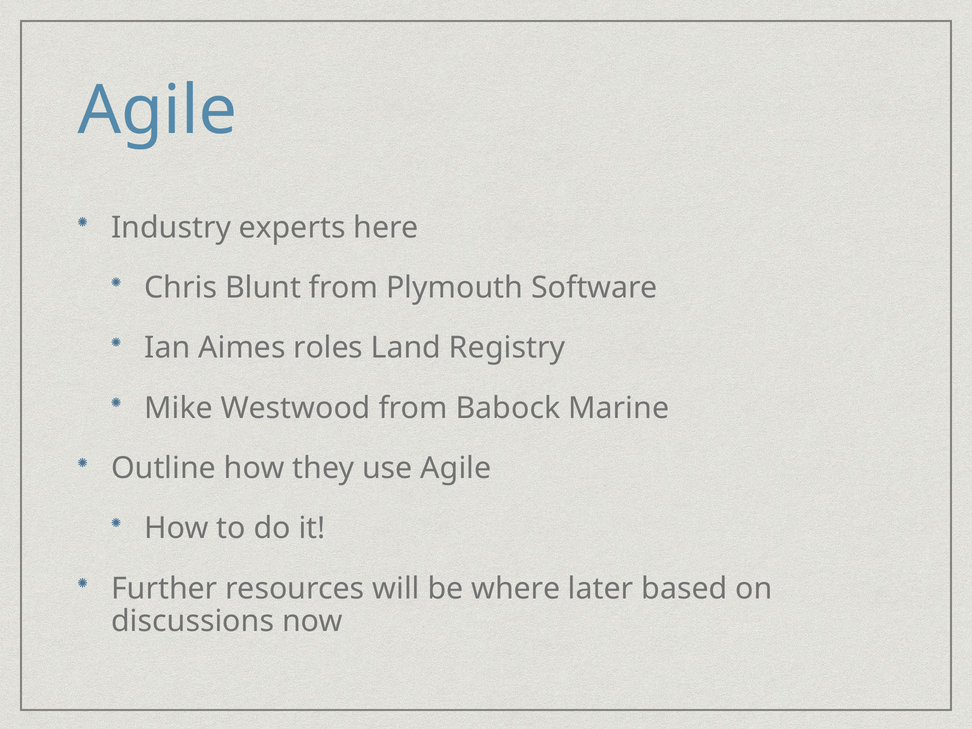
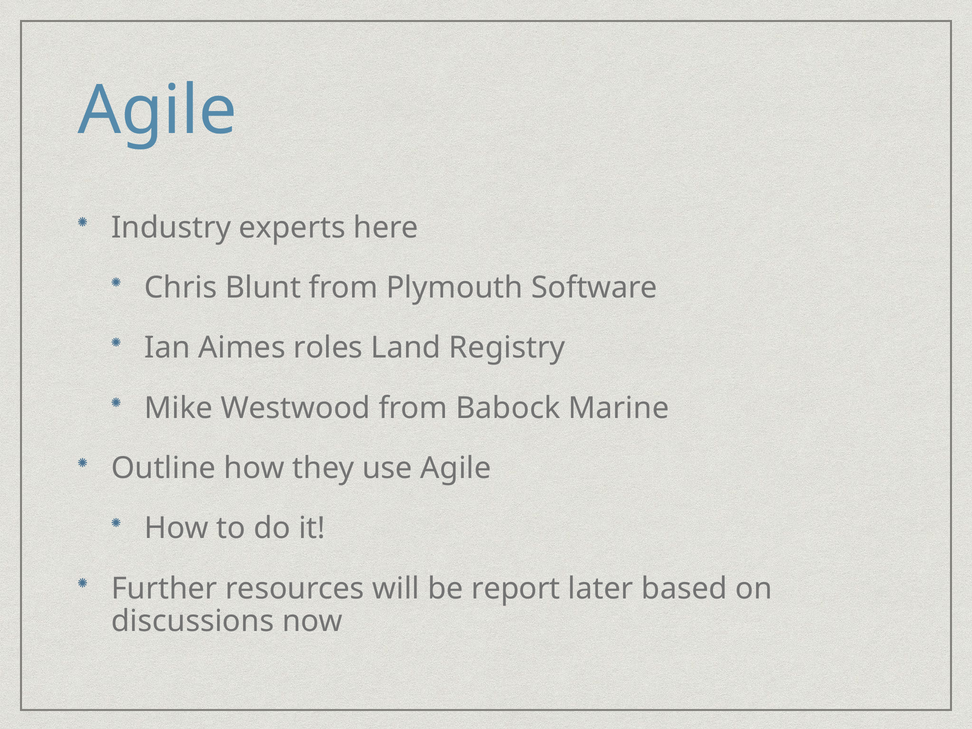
where: where -> report (516, 589)
